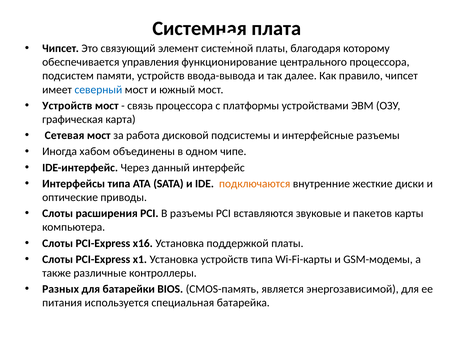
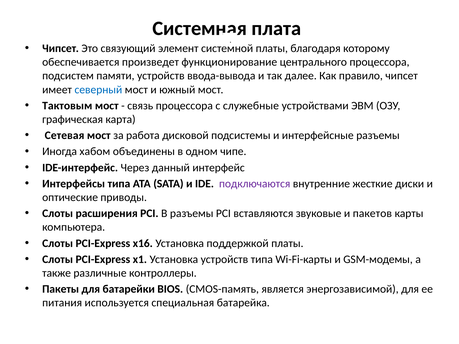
управления: управления -> произведет (150, 62)
Устройств: Устройств -> Тактовым (67, 106)
платформы: платформы -> служебные (251, 106)
подключаются colour: orange -> purple (255, 184)
Разных: Разных -> Пакеты (61, 289)
